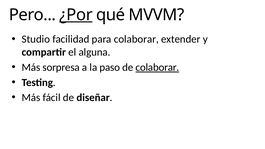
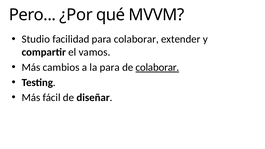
¿Por underline: present -> none (76, 15)
alguna: alguna -> vamos (94, 52)
sorpresa: sorpresa -> cambios (61, 67)
la paso: paso -> para (110, 67)
